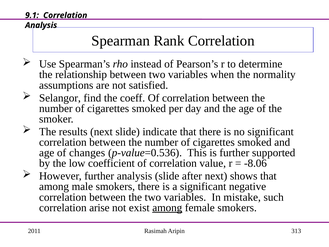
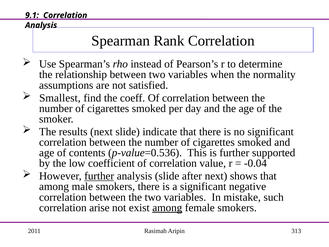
Selangor: Selangor -> Smallest (60, 98)
changes: changes -> contents (87, 153)
-8.06: -8.06 -> -0.04 (255, 163)
further underline: none -> present (99, 176)
